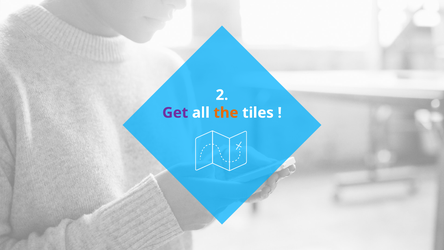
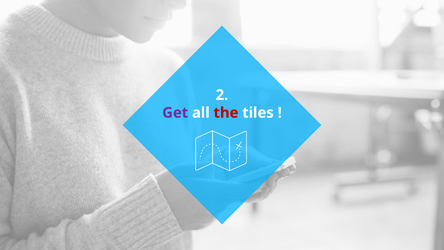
the colour: orange -> red (226, 113)
